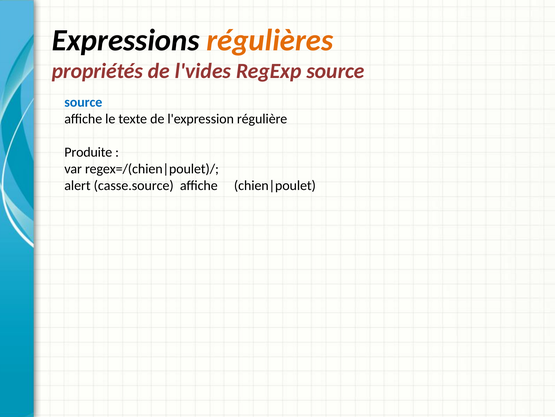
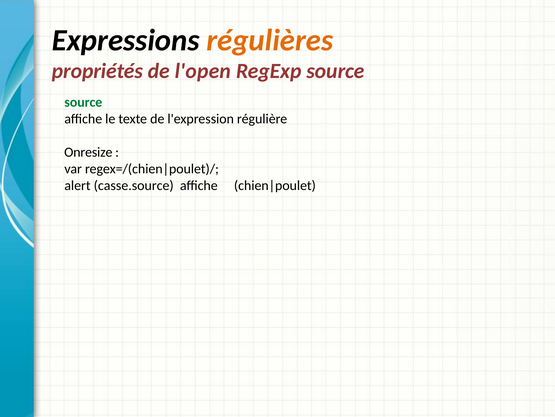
l'vides: l'vides -> l'open (203, 71)
source colour: blue -> green (83, 102)
Produite: Produite -> Onresize (88, 152)
